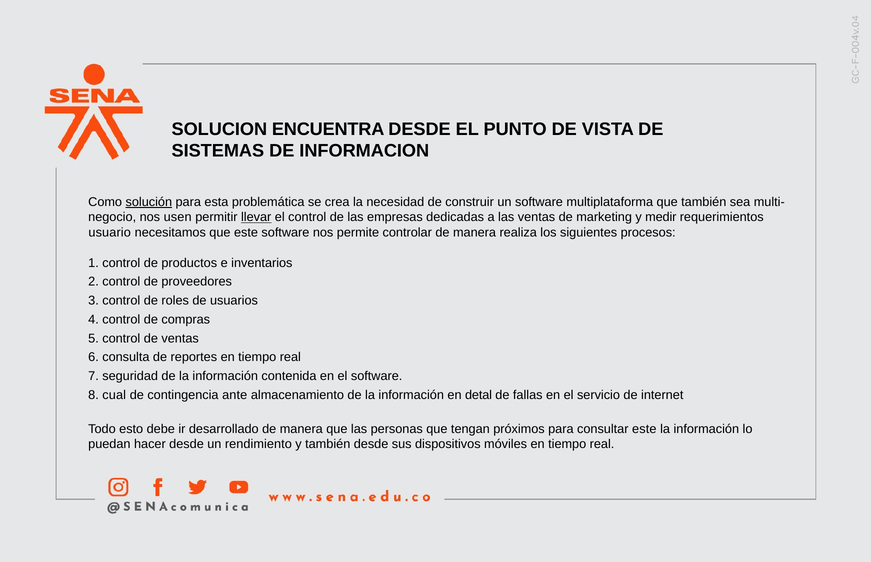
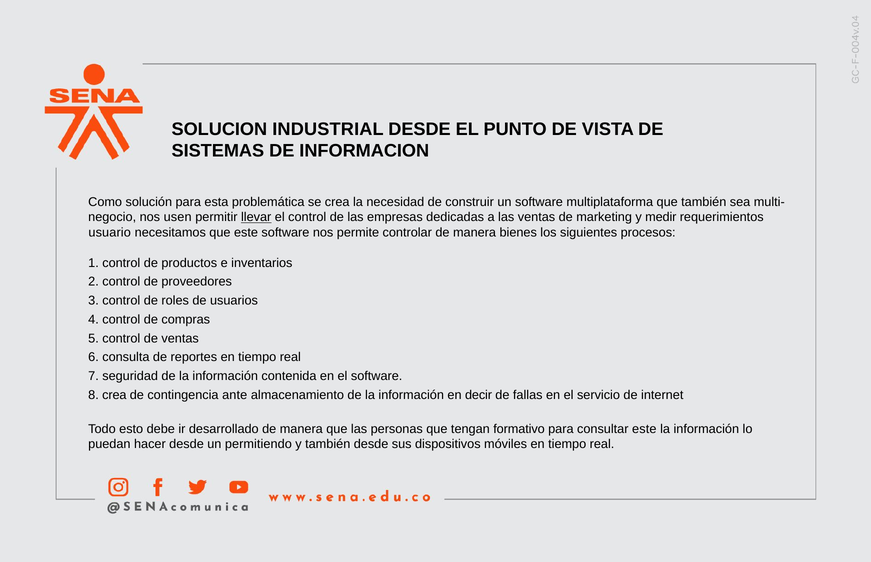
ENCUENTRA: ENCUENTRA -> INDUSTRIAL (328, 129)
solución underline: present -> none (149, 202)
realiza: realiza -> bienes (518, 233)
8 cual: cual -> crea (114, 395)
detal: detal -> decir (479, 395)
próximos: próximos -> formativo (519, 429)
rendimiento: rendimiento -> permitiendo (258, 445)
